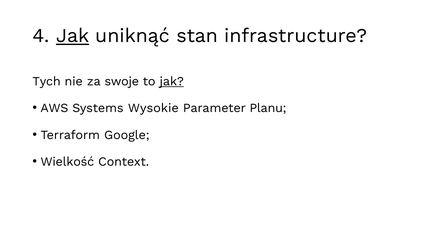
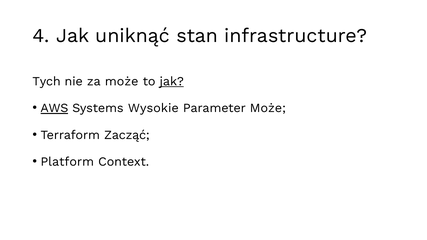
Jak underline: present -> none (73, 36)
za swoje: swoje -> może (122, 81)
AWS underline: none -> present (54, 108)
Parameter Planu: Planu -> Może (268, 108)
Google: Google -> Zacząć (127, 135)
Wielkość: Wielkość -> Platform (67, 162)
